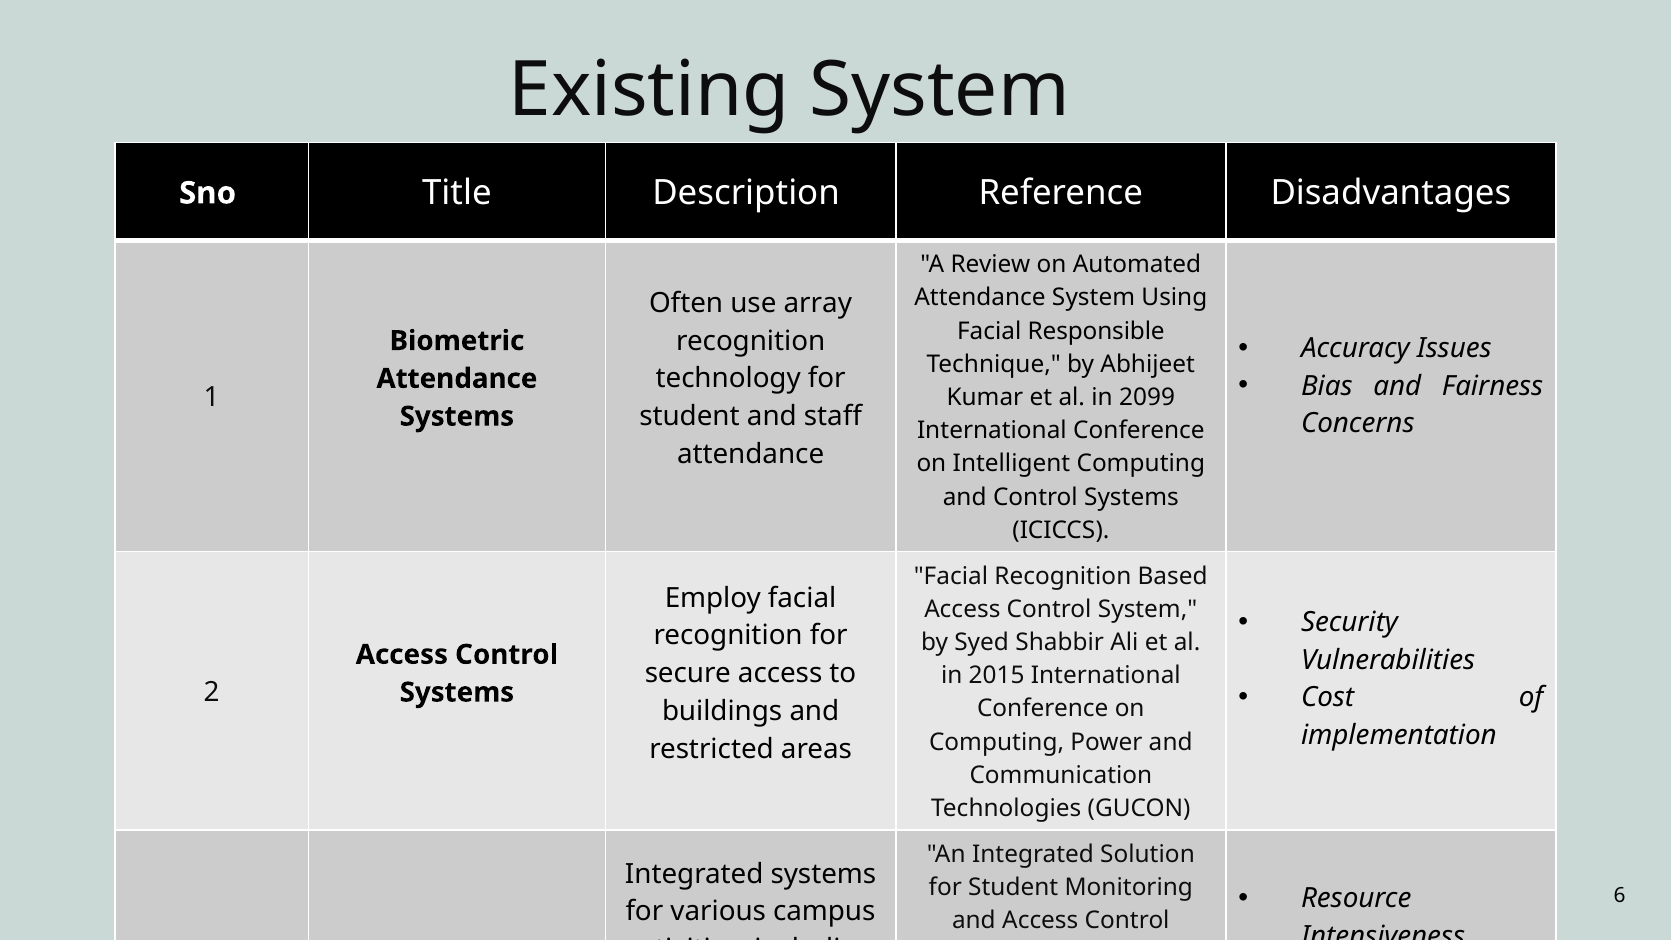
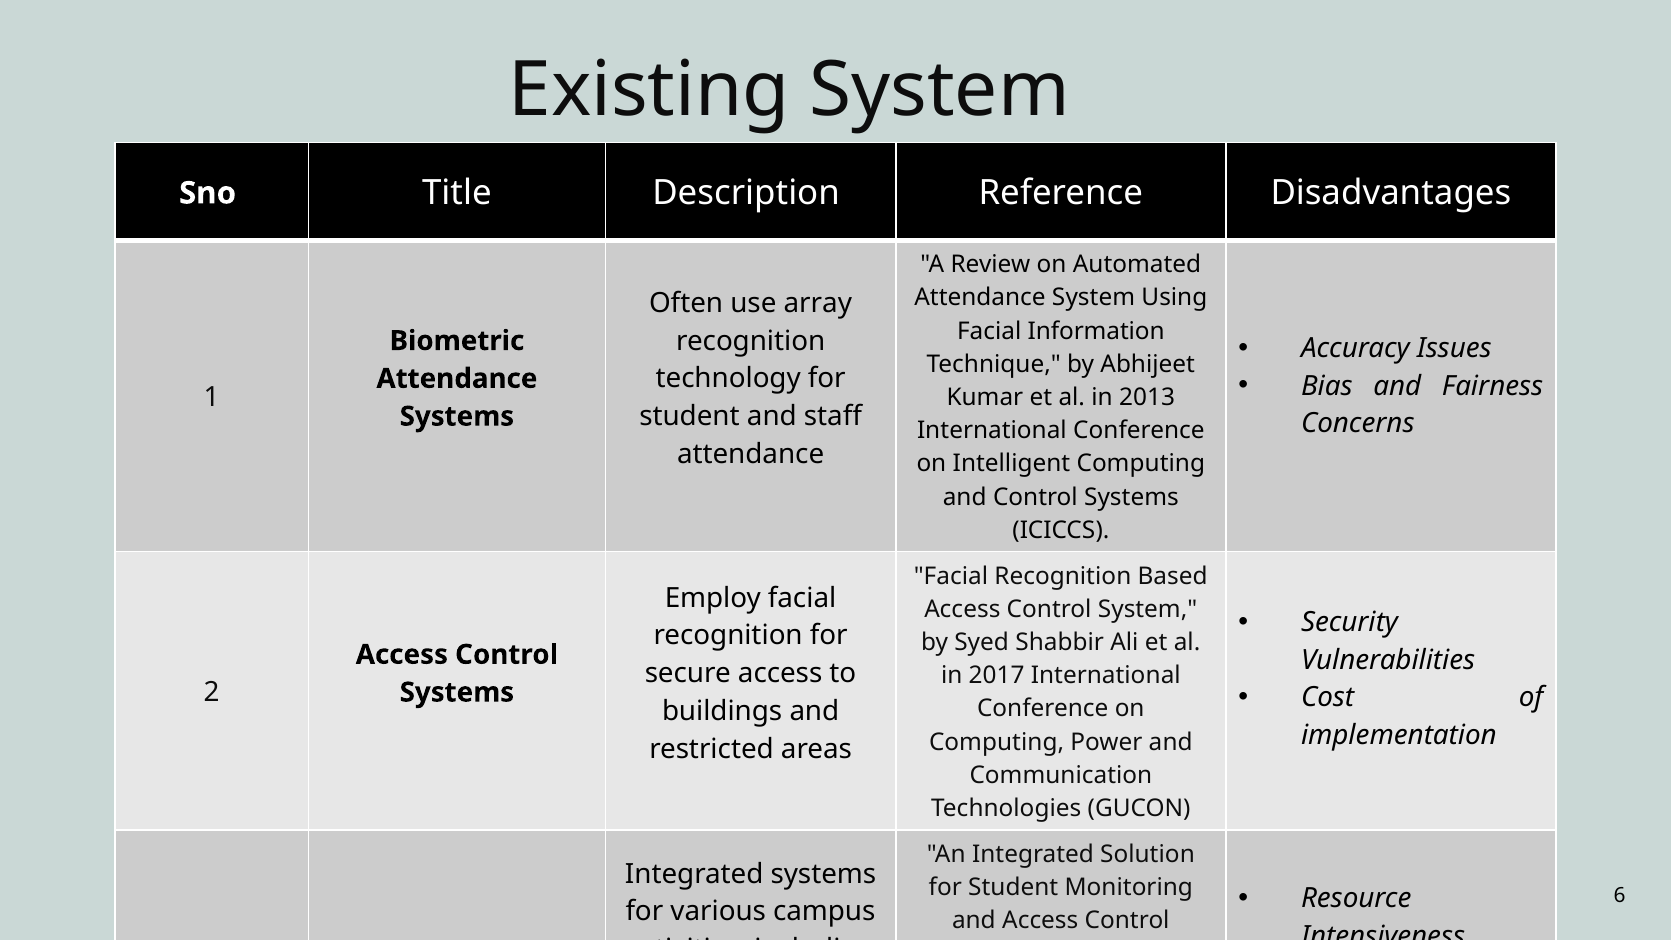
Responsible: Responsible -> Information (1096, 331)
2099: 2099 -> 2013 (1147, 397)
2015: 2015 -> 2017 (997, 676)
